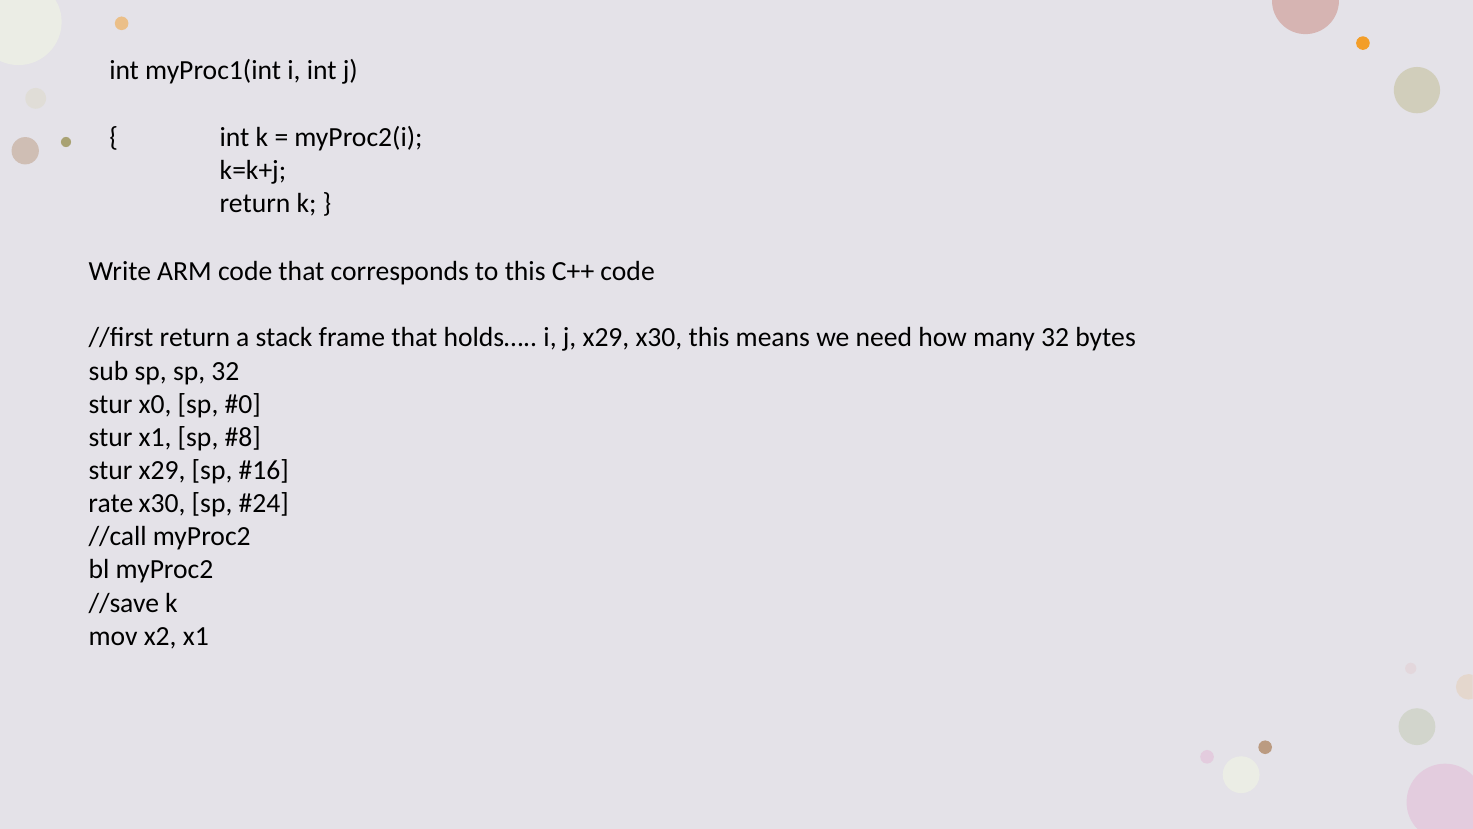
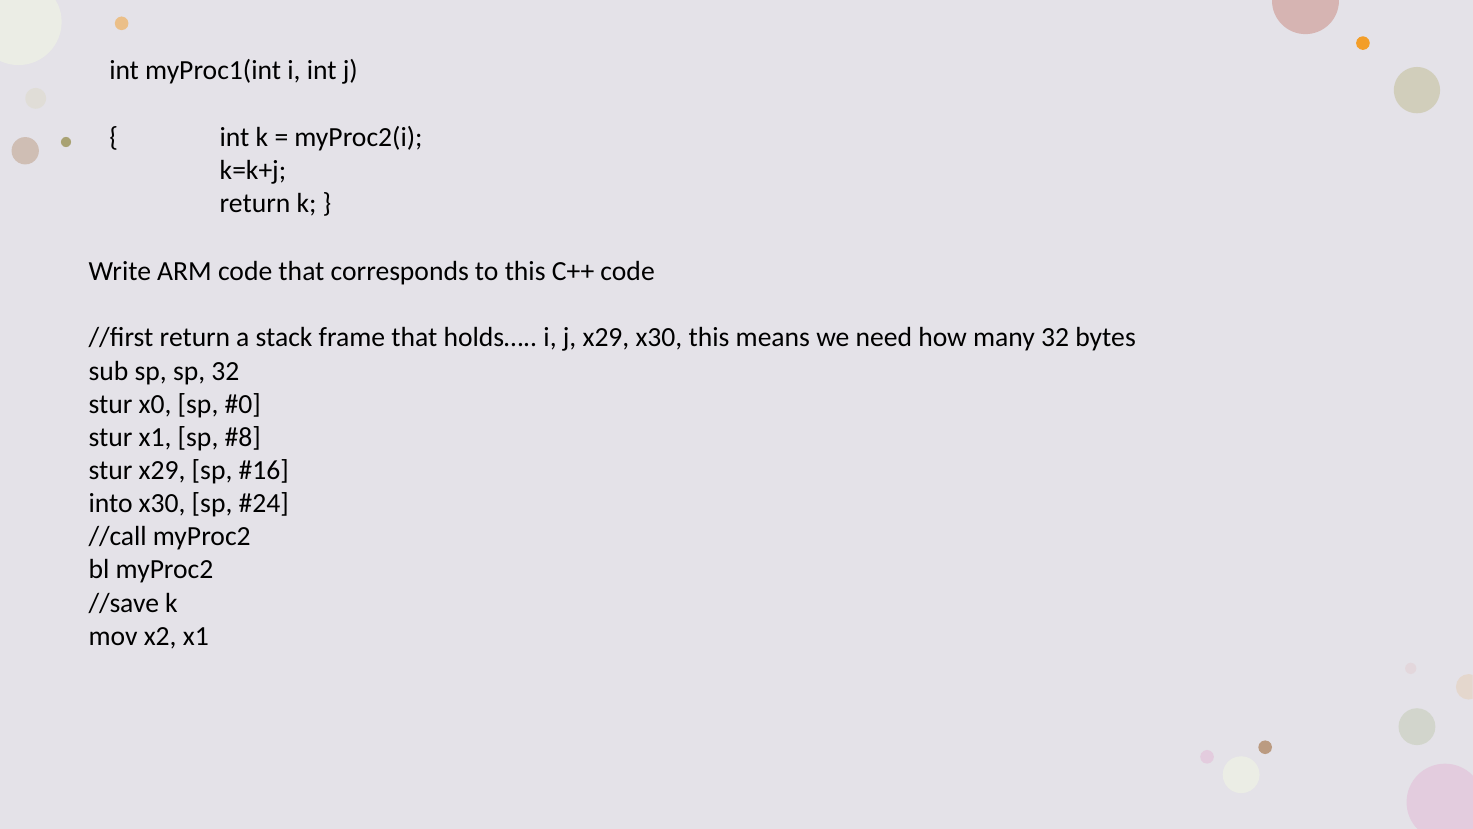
rate: rate -> into (111, 503)
